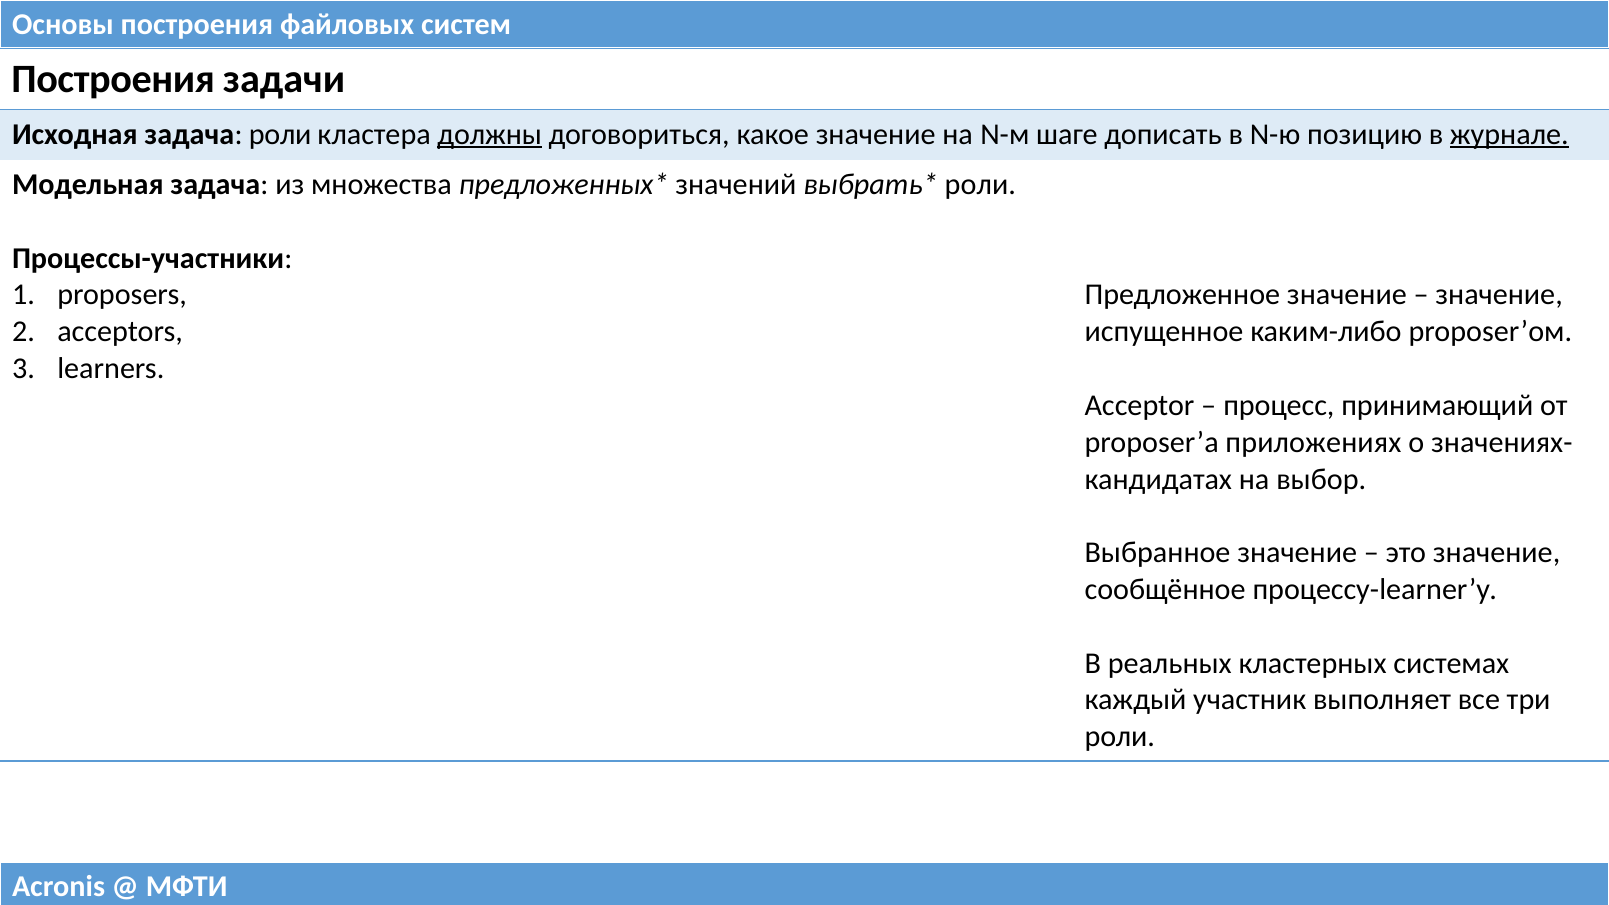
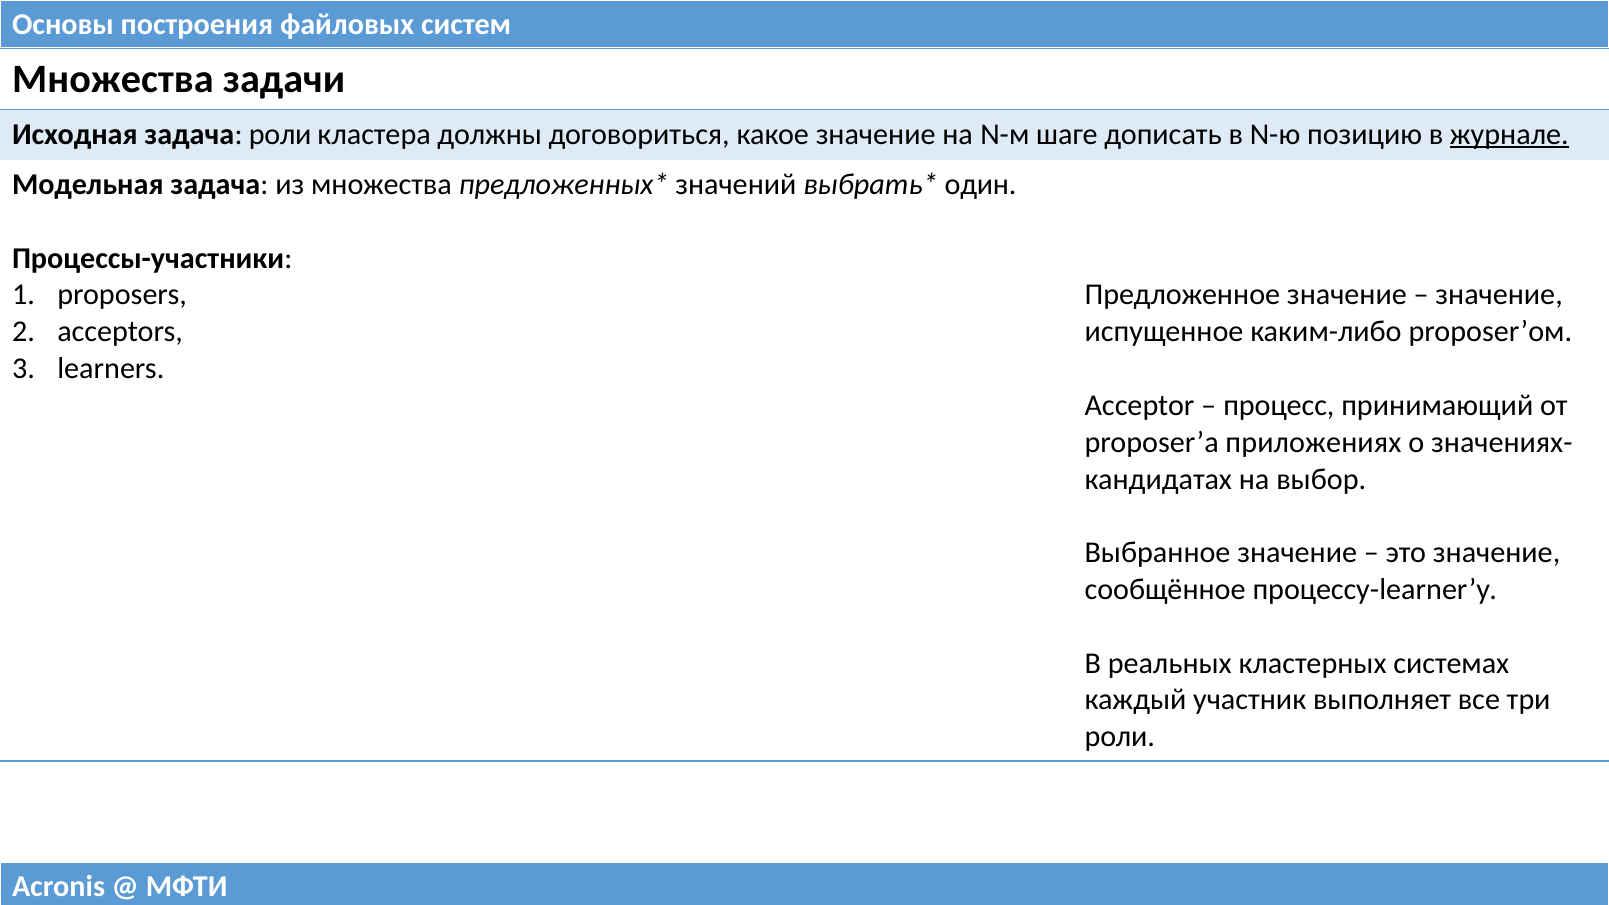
Построения: Построения -> Множества (113, 79)
должны underline: present -> none (490, 134)
роли: роли -> один (980, 185)
